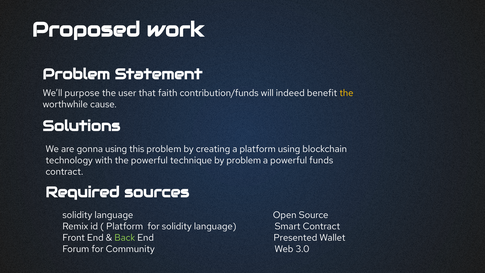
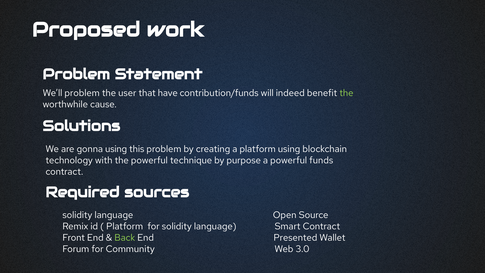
We’ll purpose: purpose -> problem (82, 93)
faith: faith -> have (168, 93)
the colour: yellow -> light green (346, 93)
by problem: problem -> purpose (244, 160)
